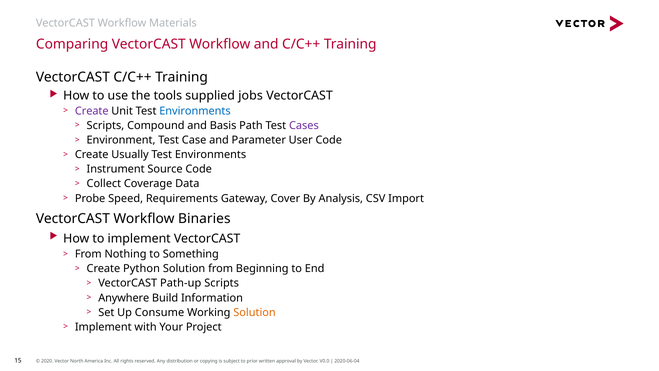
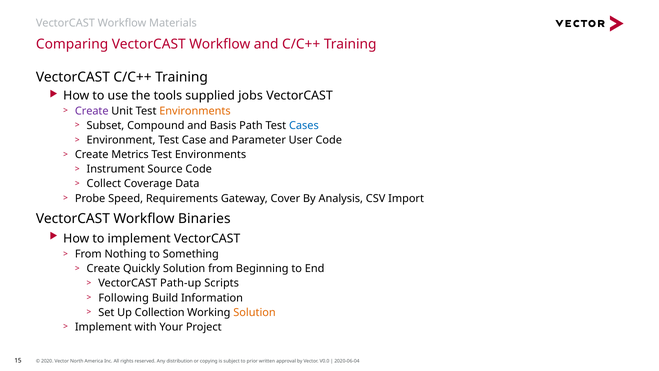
Environments colour: blue -> orange (195, 111)
Scripts: Scripts -> Subset (105, 125)
Cases colour: purple -> blue (304, 125)
Usually: Usually -> Metrics (130, 155)
Python: Python -> Quickly (142, 269)
Anywhere: Anywhere -> Following (124, 298)
Consume: Consume -> Collection (160, 312)
